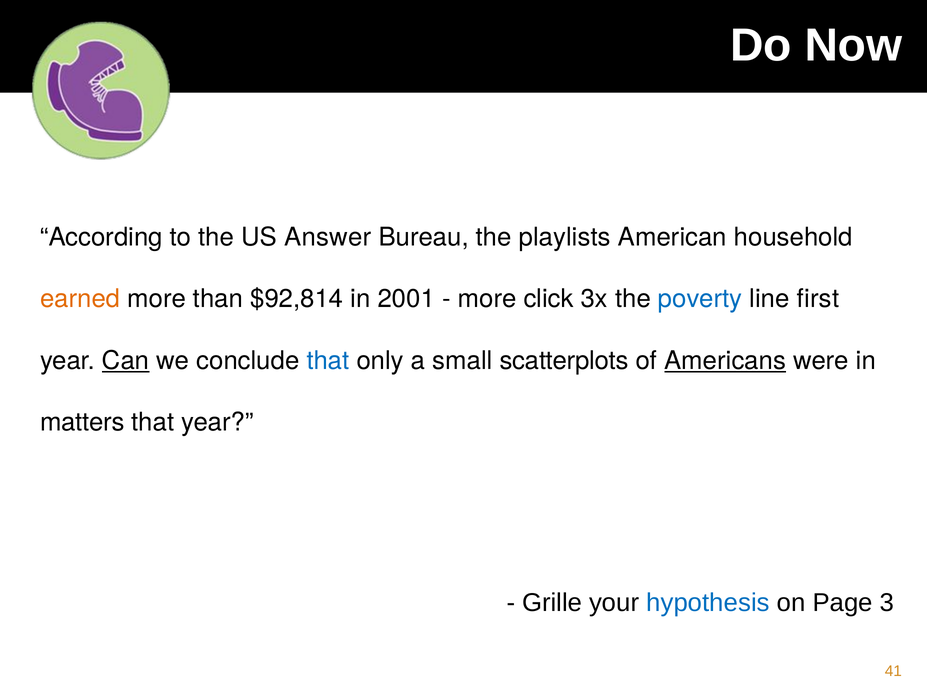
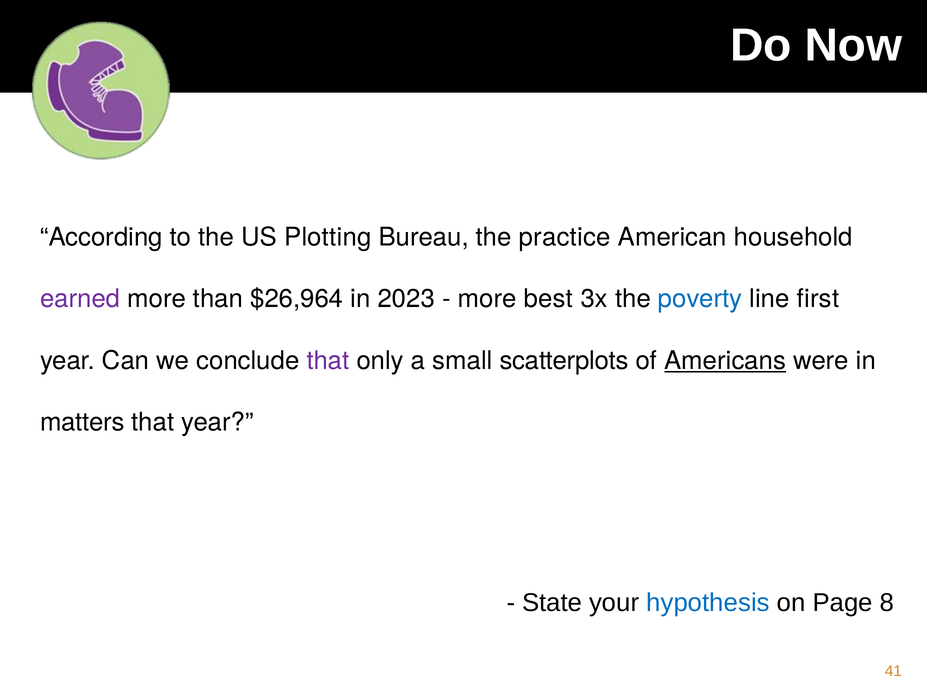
Answer: Answer -> Plotting (328, 237)
playlists: playlists -> practice (565, 237)
earned colour: orange -> purple (80, 299)
$92,814: $92,814 -> $26,964 (297, 299)
2001: 2001 -> 2023 (406, 299)
click: click -> best (548, 299)
Can underline: present -> none (126, 361)
that colour: blue -> purple (328, 361)
Grille: Grille -> State (552, 603)
3: 3 -> 8 (887, 603)
